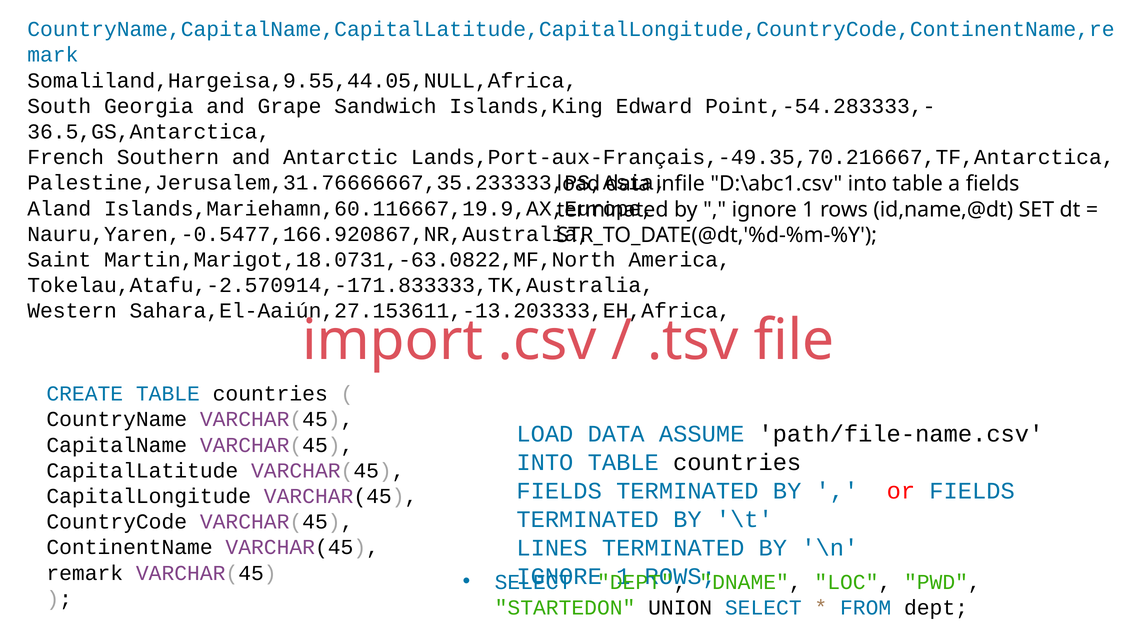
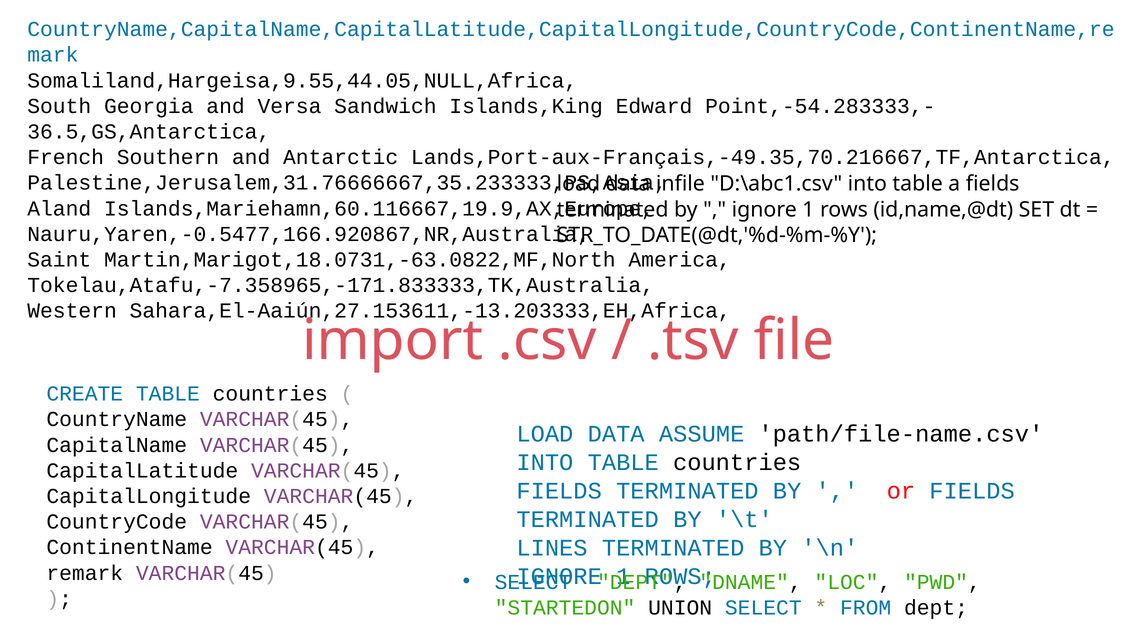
Grape: Grape -> Versa (289, 106)
Tokelau,Atafu,-2.570914,-171.833333,TK,Australia: Tokelau,Atafu,-2.570914,-171.833333,TK,Australia -> Tokelau,Atafu,-7.358965,-171.833333,TK,Australia (341, 285)
